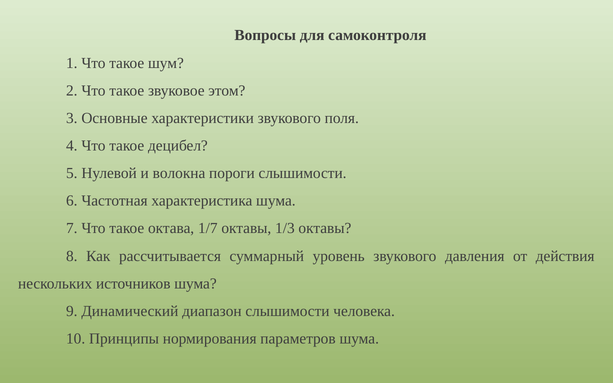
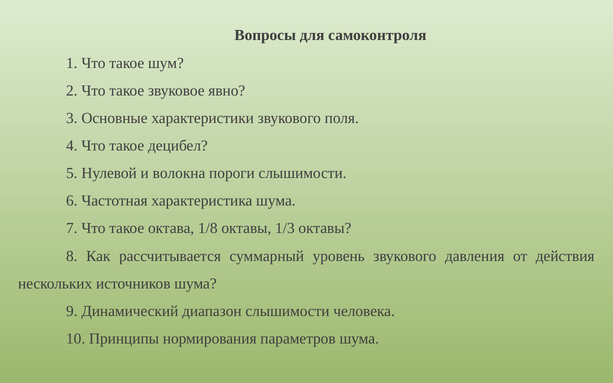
этом: этом -> явно (227, 91)
1/7: 1/7 -> 1/8 (208, 229)
